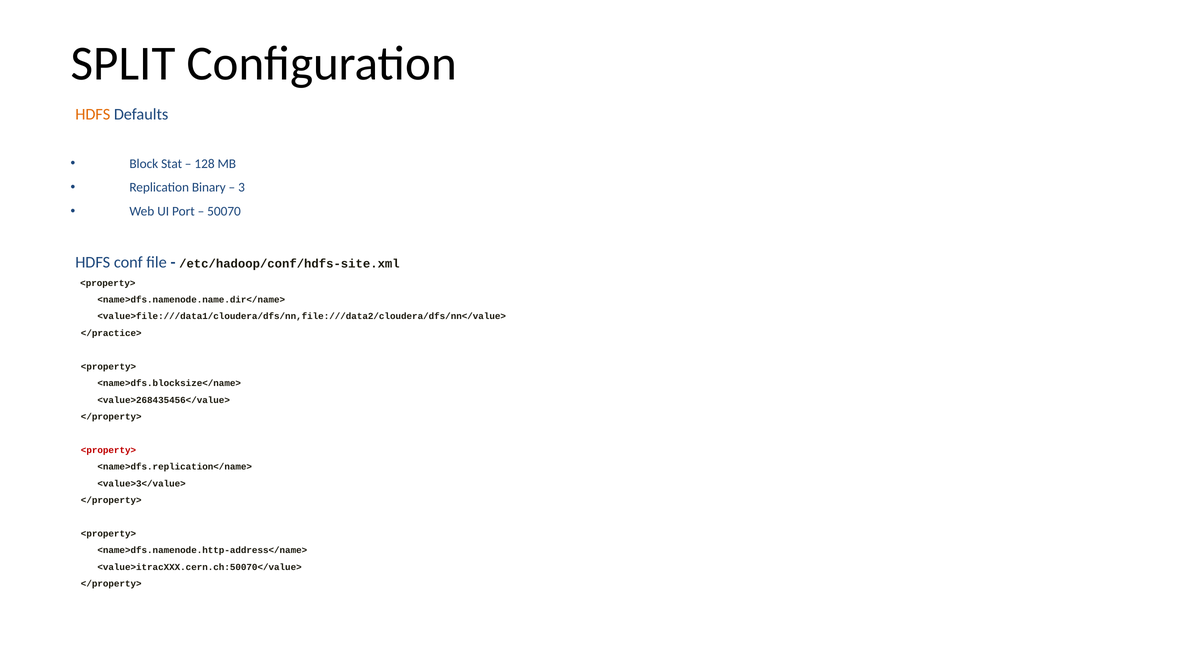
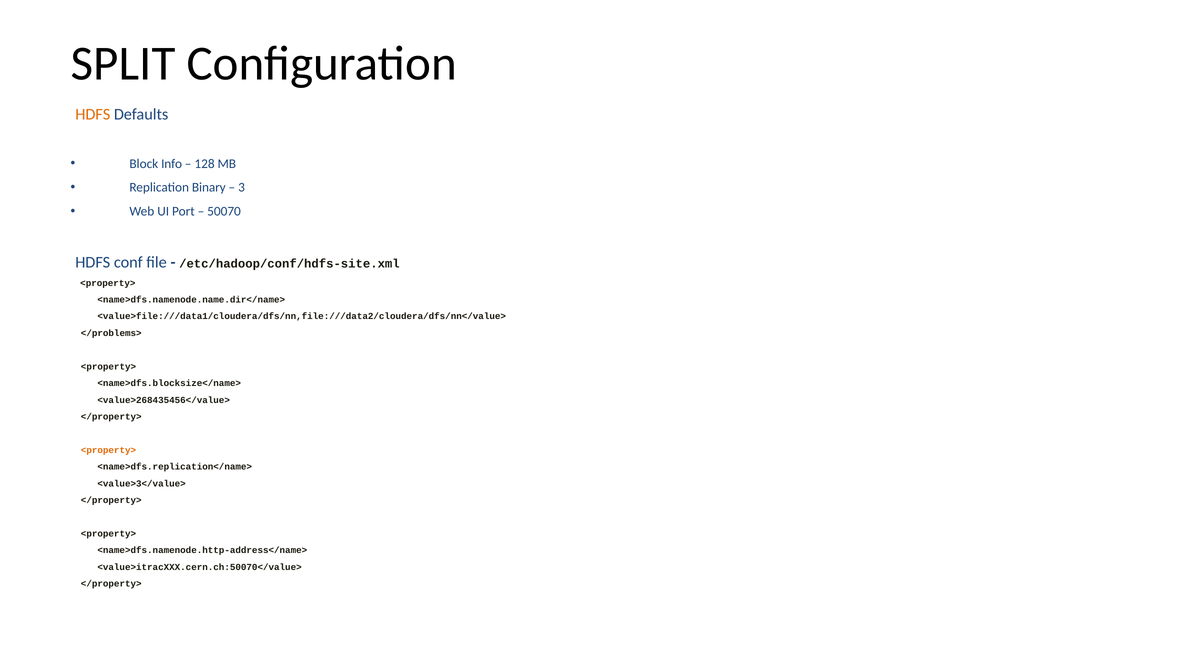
Stat: Stat -> Info (172, 164)
</practice>: </practice> -> </problems> (111, 333)
<property> colour: red -> orange (108, 450)
